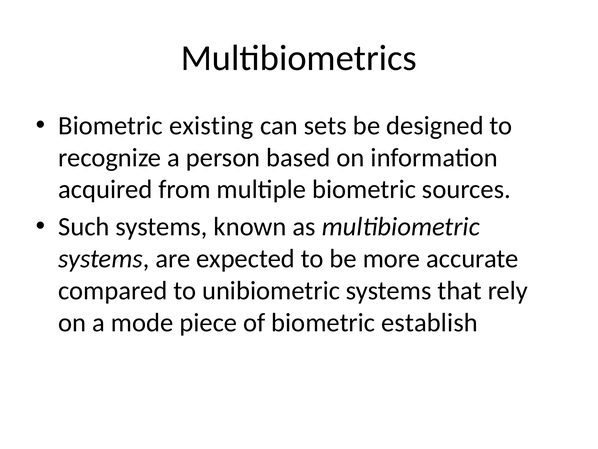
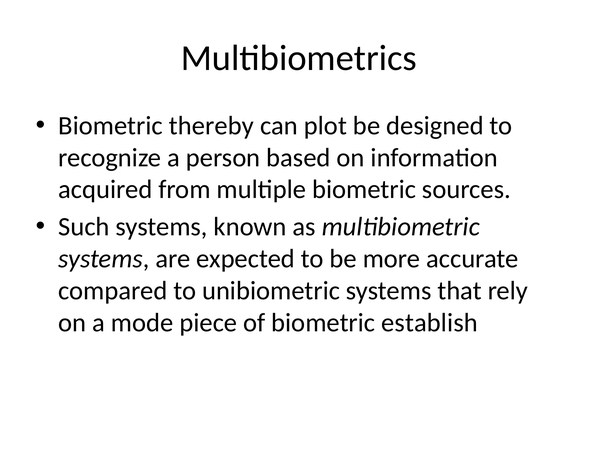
existing: existing -> thereby (211, 125)
sets: sets -> plot (325, 125)
